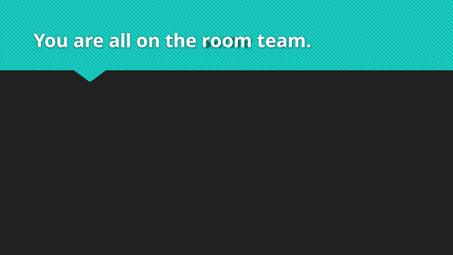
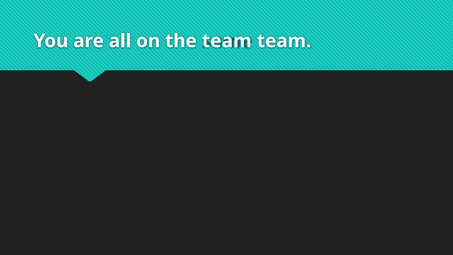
the room: room -> team (227, 41)
